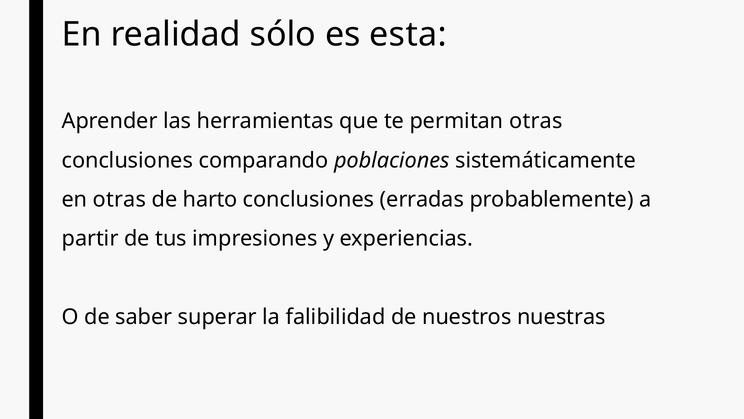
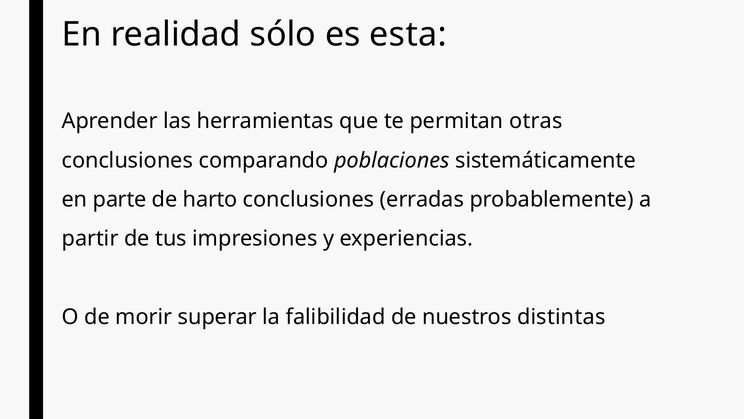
en otras: otras -> parte (120, 199)
saber: saber -> morir (144, 317)
nuestras: nuestras -> distintas (561, 317)
